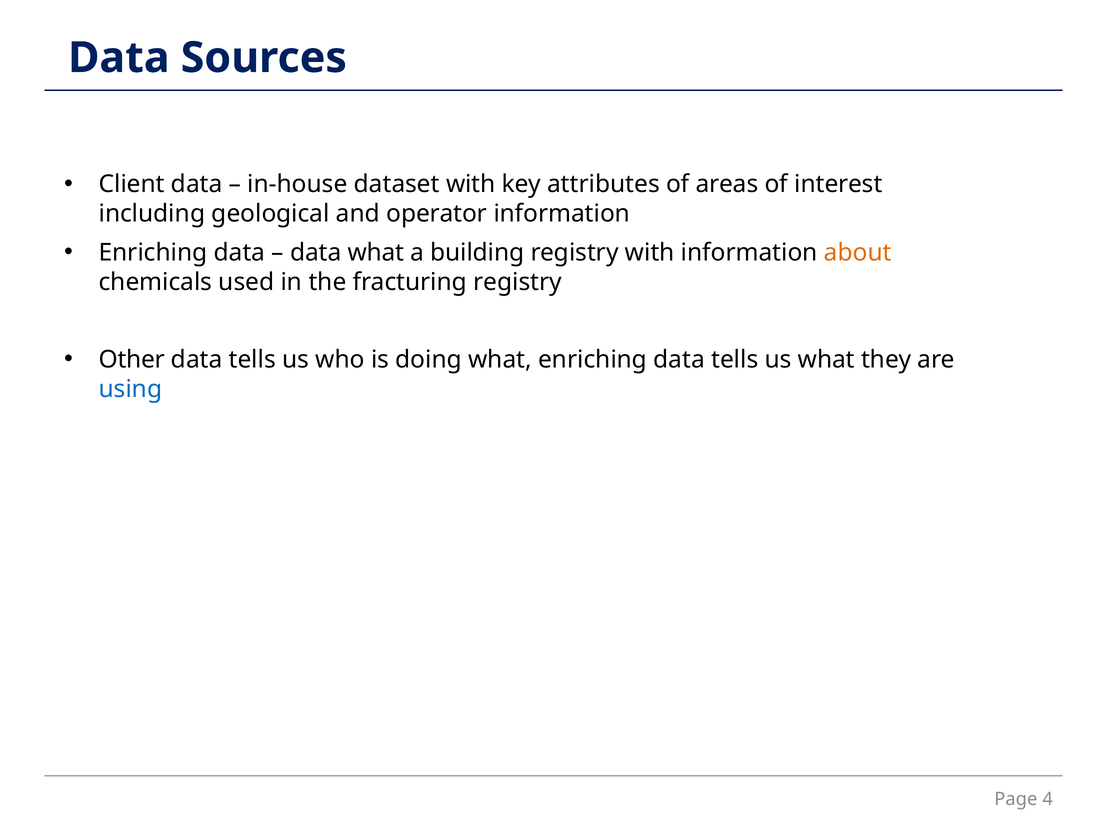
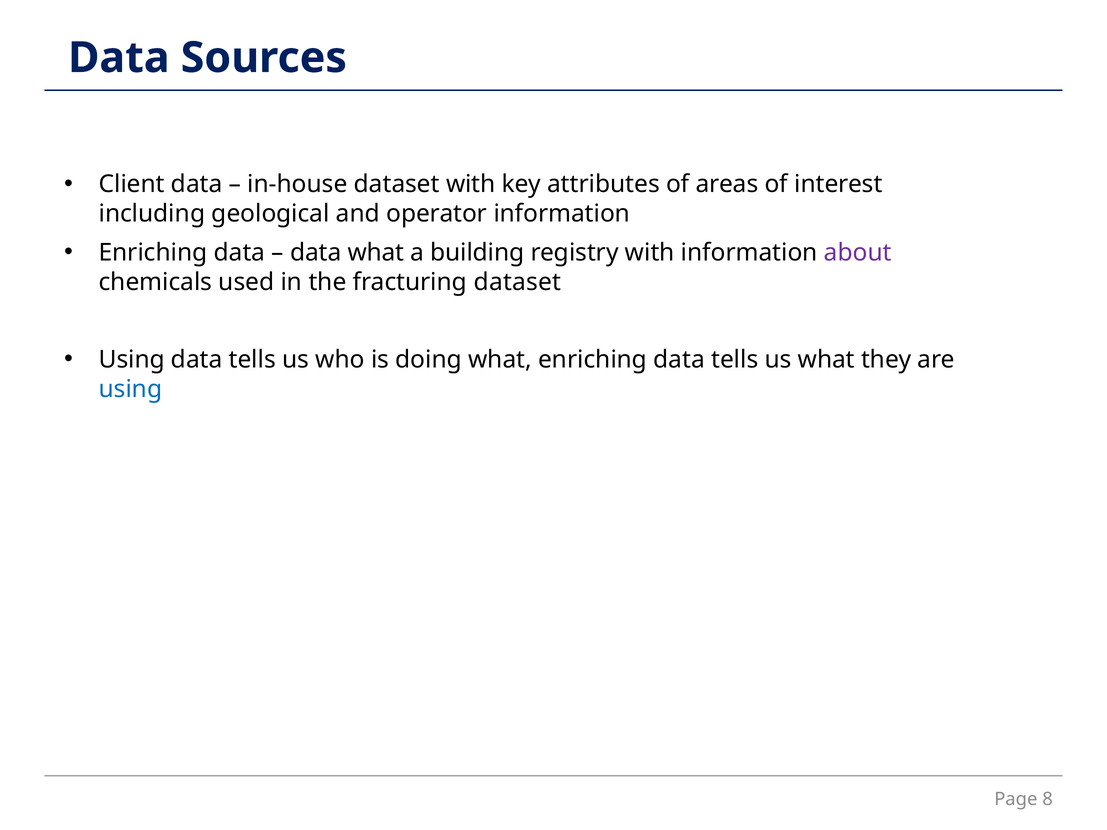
about colour: orange -> purple (858, 253)
fracturing registry: registry -> dataset (518, 282)
Other: Other -> Using (132, 360)
4: 4 -> 8 (1048, 800)
